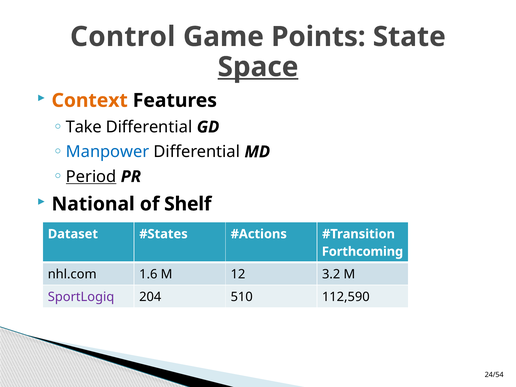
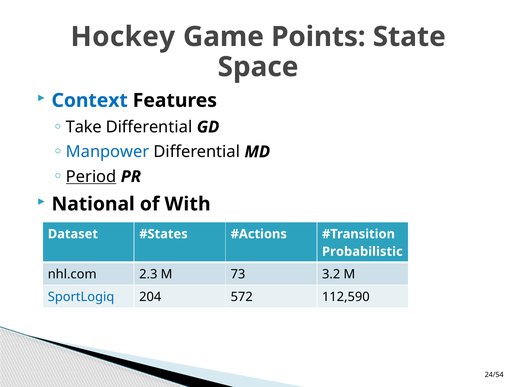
Control: Control -> Hockey (123, 37)
Space underline: present -> none (258, 67)
Context colour: orange -> blue (90, 100)
Shelf: Shelf -> With (188, 204)
Forthcoming: Forthcoming -> Probabilistic (362, 252)
1.6: 1.6 -> 2.3 (148, 274)
12: 12 -> 73 (238, 274)
SportLogiq colour: purple -> blue (81, 297)
510: 510 -> 572 (242, 297)
